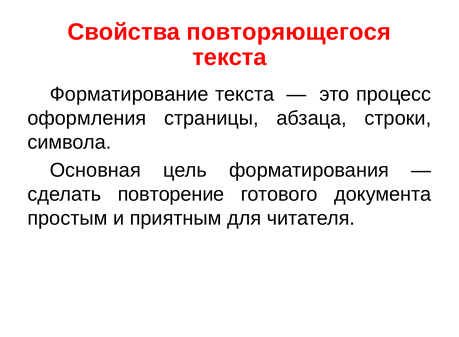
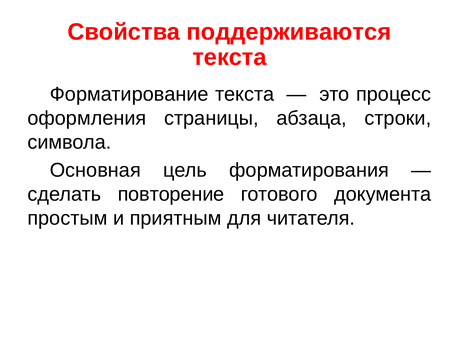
повторяющегося: повторяющегося -> поддерживаются (289, 32)
